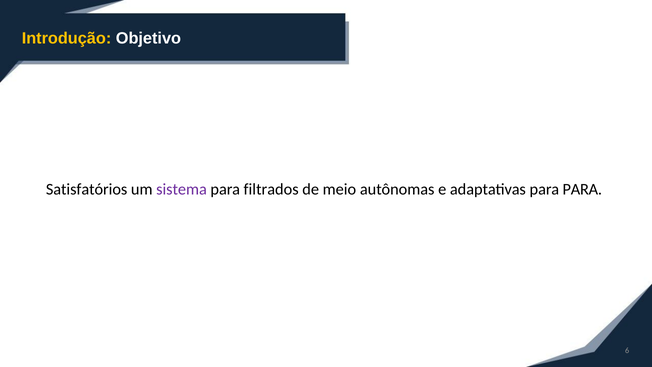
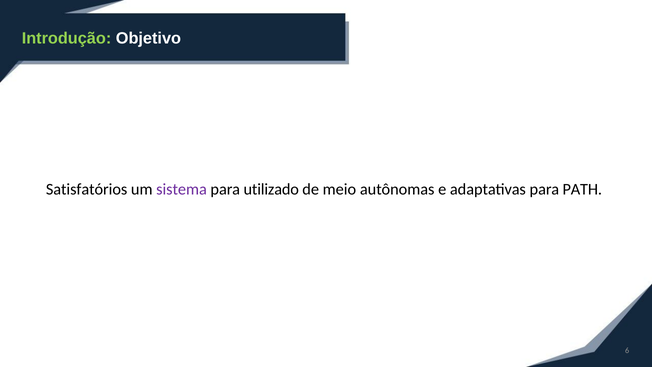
Introdução colour: yellow -> light green (67, 38)
filtrados: filtrados -> utilizado (271, 189)
para PARA: PARA -> PATH (582, 189)
